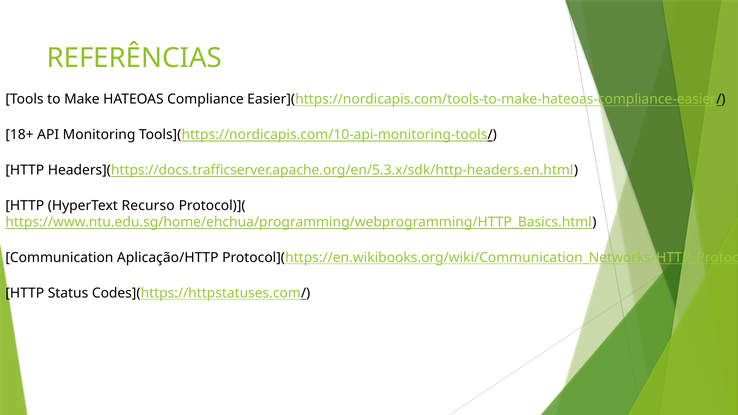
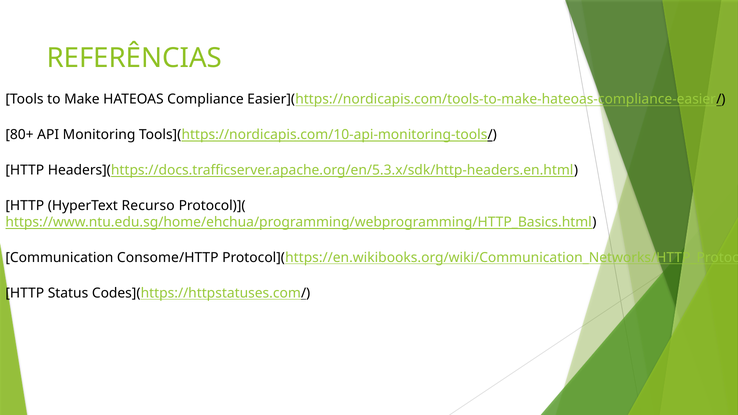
18+: 18+ -> 80+ (20, 135)
Aplicação/HTTP: Aplicação/HTTP -> Consome/HTTP (168, 258)
